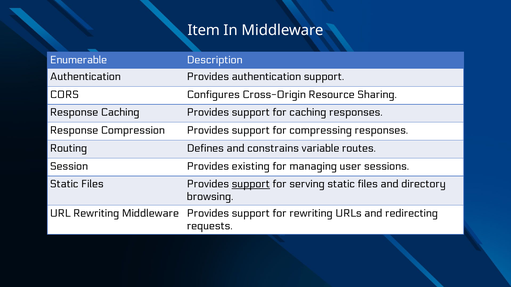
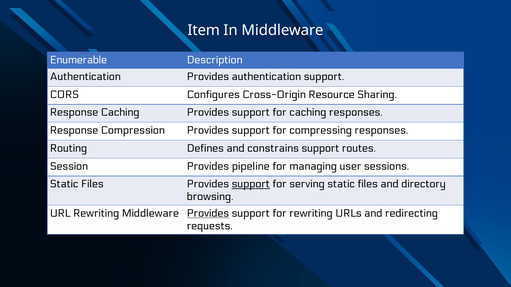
constrains variable: variable -> support (320, 149)
existing: existing -> pipeline (251, 166)
Provides underline: none -> present (208, 214)
